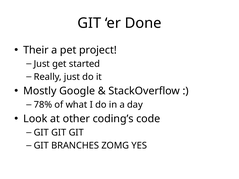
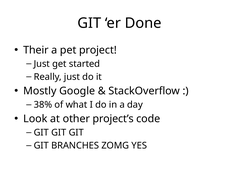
78%: 78% -> 38% (43, 105)
coding’s: coding’s -> project’s (113, 119)
